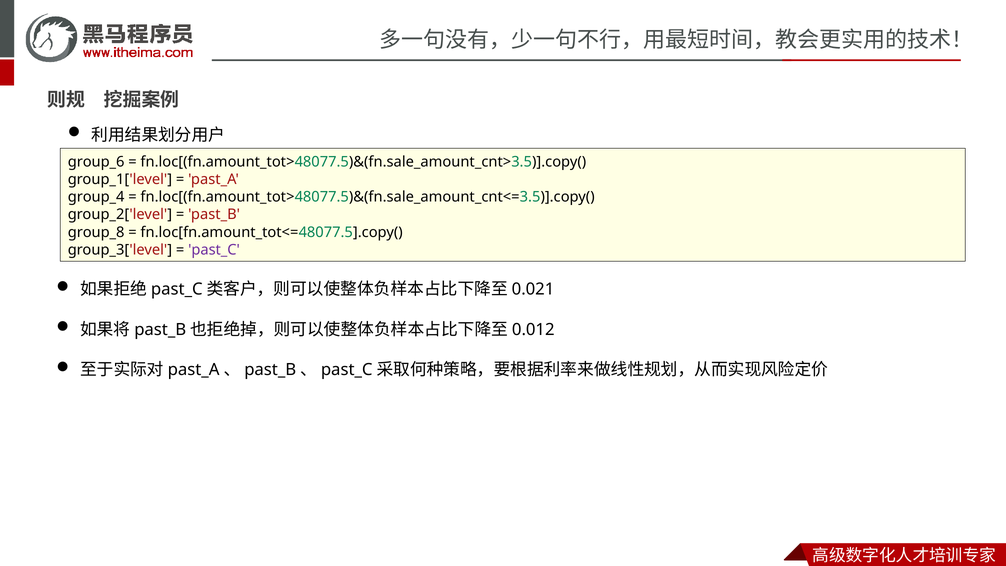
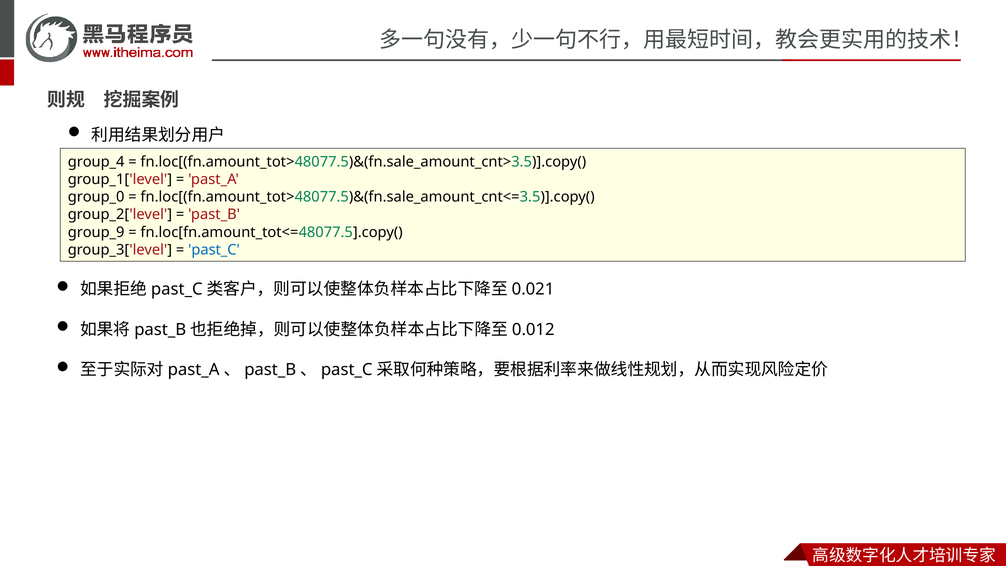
group_6: group_6 -> group_4 (96, 162)
group_4: group_4 -> group_0 (96, 197)
group_8: group_8 -> group_9 (96, 232)
past_C colour: purple -> blue (214, 250)
